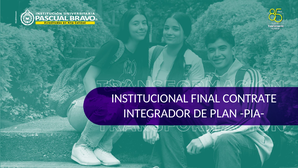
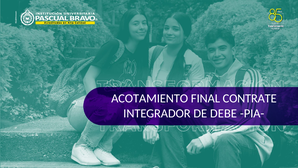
INSTITUCIONAL: INSTITUCIONAL -> ACOTAMIENTO (150, 98)
PLAN: PLAN -> DEBE (224, 113)
